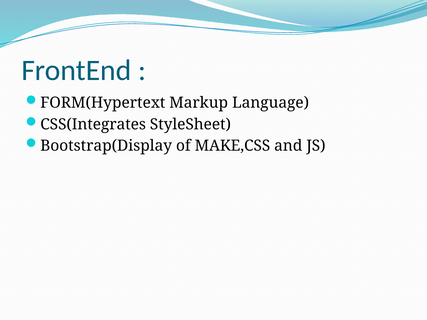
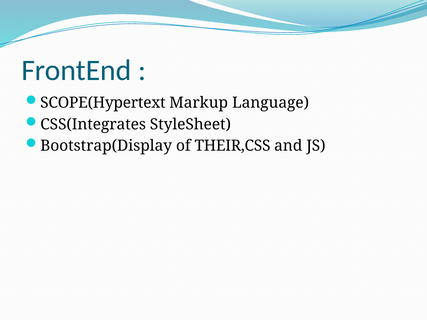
FORM(Hypertext: FORM(Hypertext -> SCOPE(Hypertext (103, 103)
MAKE,CSS: MAKE,CSS -> THEIR,CSS (233, 146)
